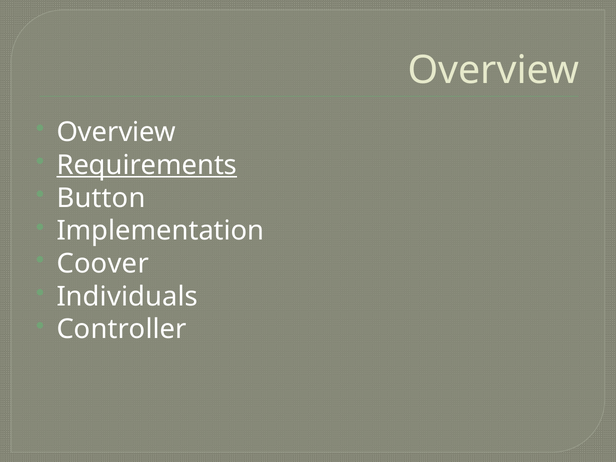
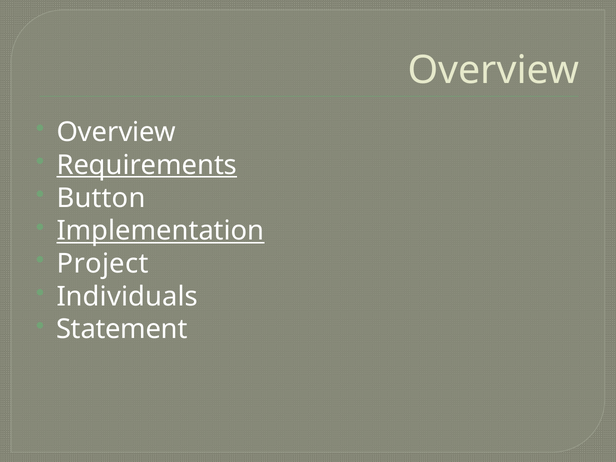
Implementation underline: none -> present (160, 231)
Coover: Coover -> Project (103, 264)
Controller: Controller -> Statement (122, 329)
